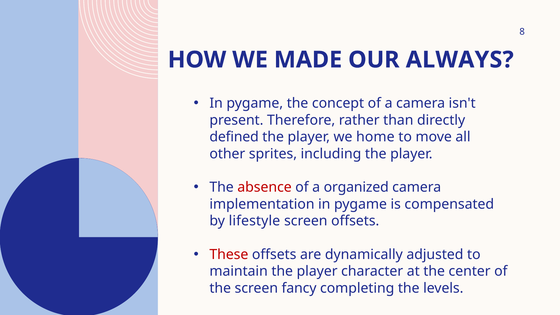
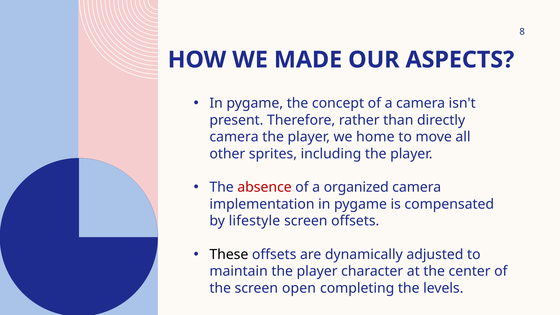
ALWAYS: ALWAYS -> ASPECTS (460, 60)
defined: defined -> camera (234, 137)
These colour: red -> black (229, 255)
fancy: fancy -> open (299, 288)
